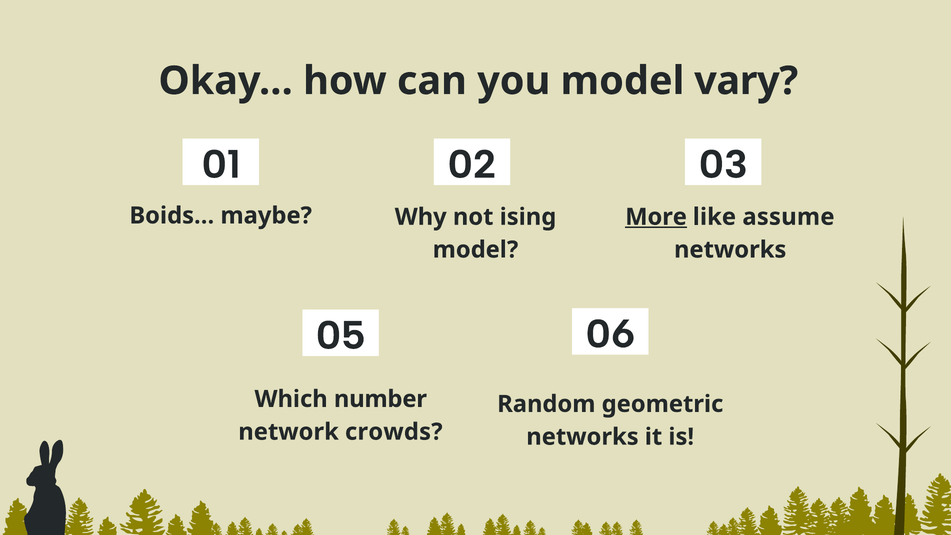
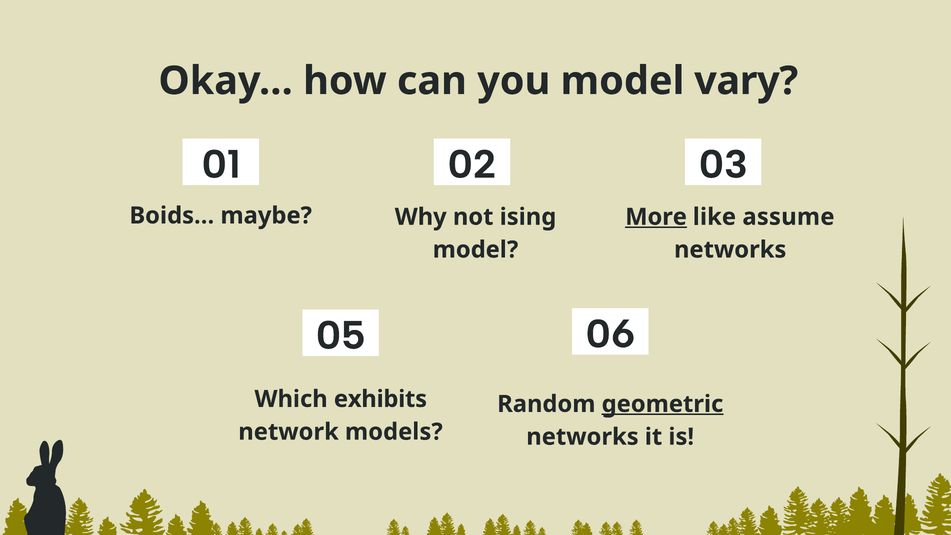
number: number -> exhibits (380, 399)
geometric underline: none -> present (662, 404)
crowds: crowds -> models (394, 432)
